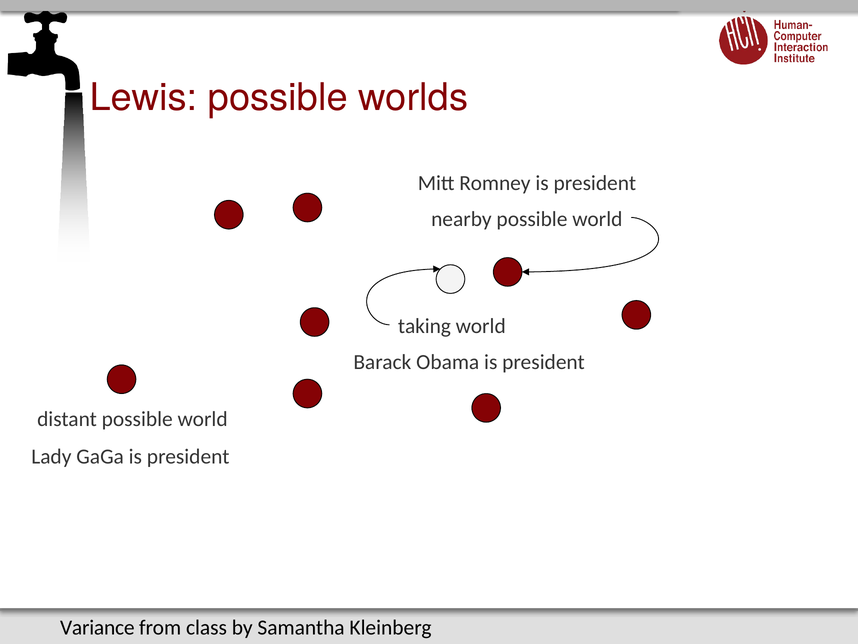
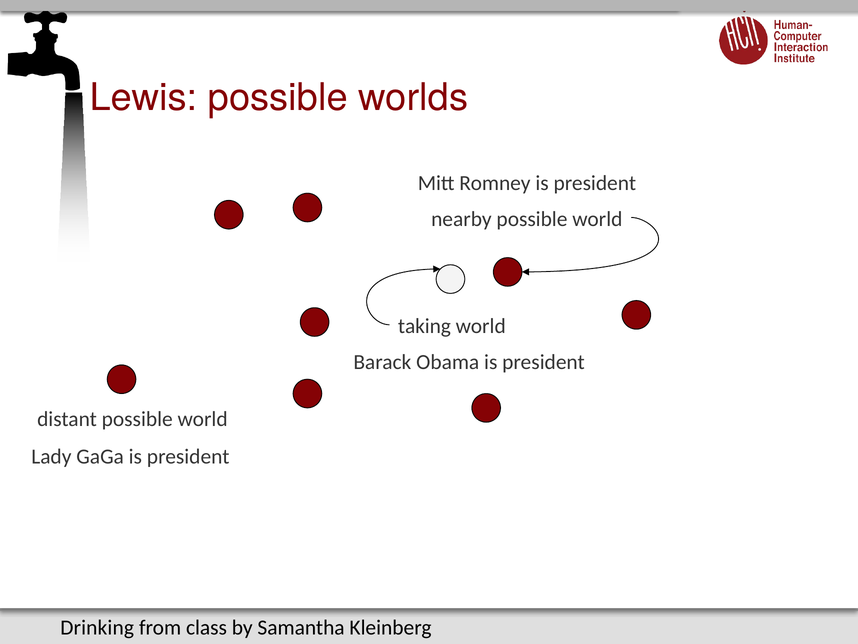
Variance: Variance -> Drinking (97, 627)
